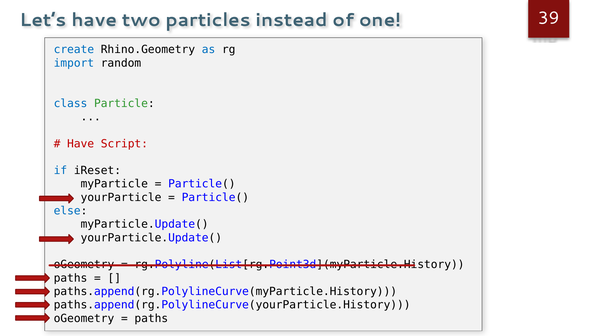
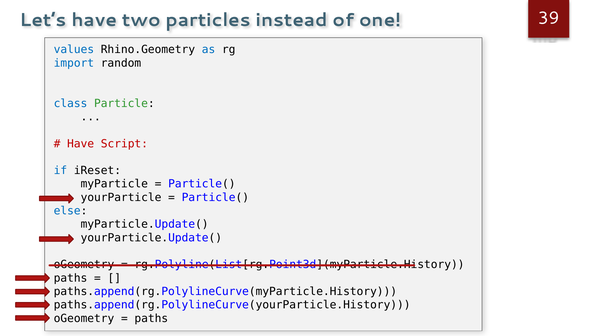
create: create -> values (74, 50)
